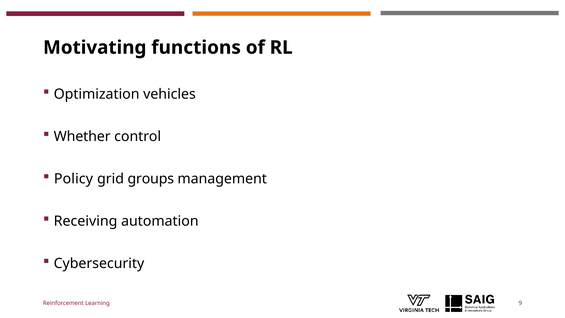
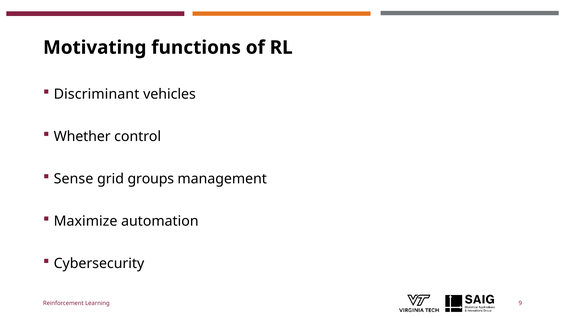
Optimization: Optimization -> Discriminant (97, 94)
Policy: Policy -> Sense (73, 179)
Receiving: Receiving -> Maximize (86, 221)
